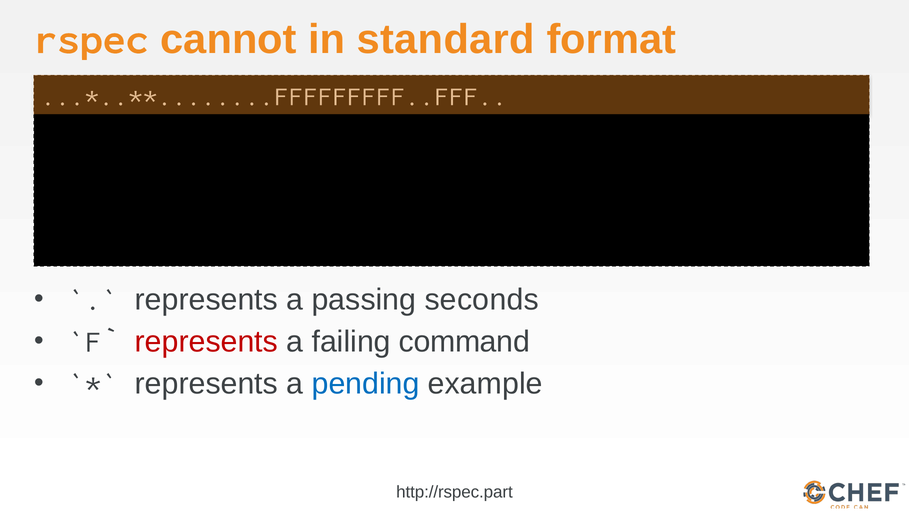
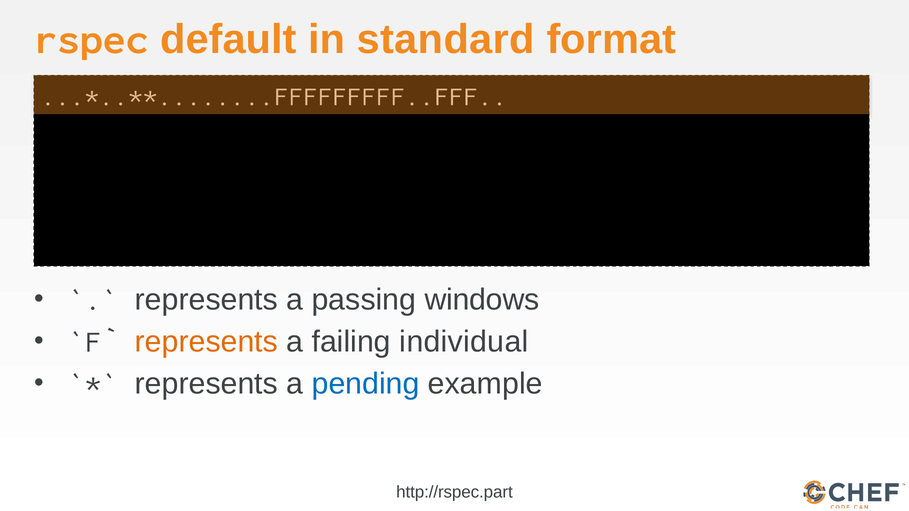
cannot: cannot -> default (229, 39)
seconds: seconds -> windows (482, 300)
represents colour: red -> orange (206, 342)
command: command -> individual (464, 342)
